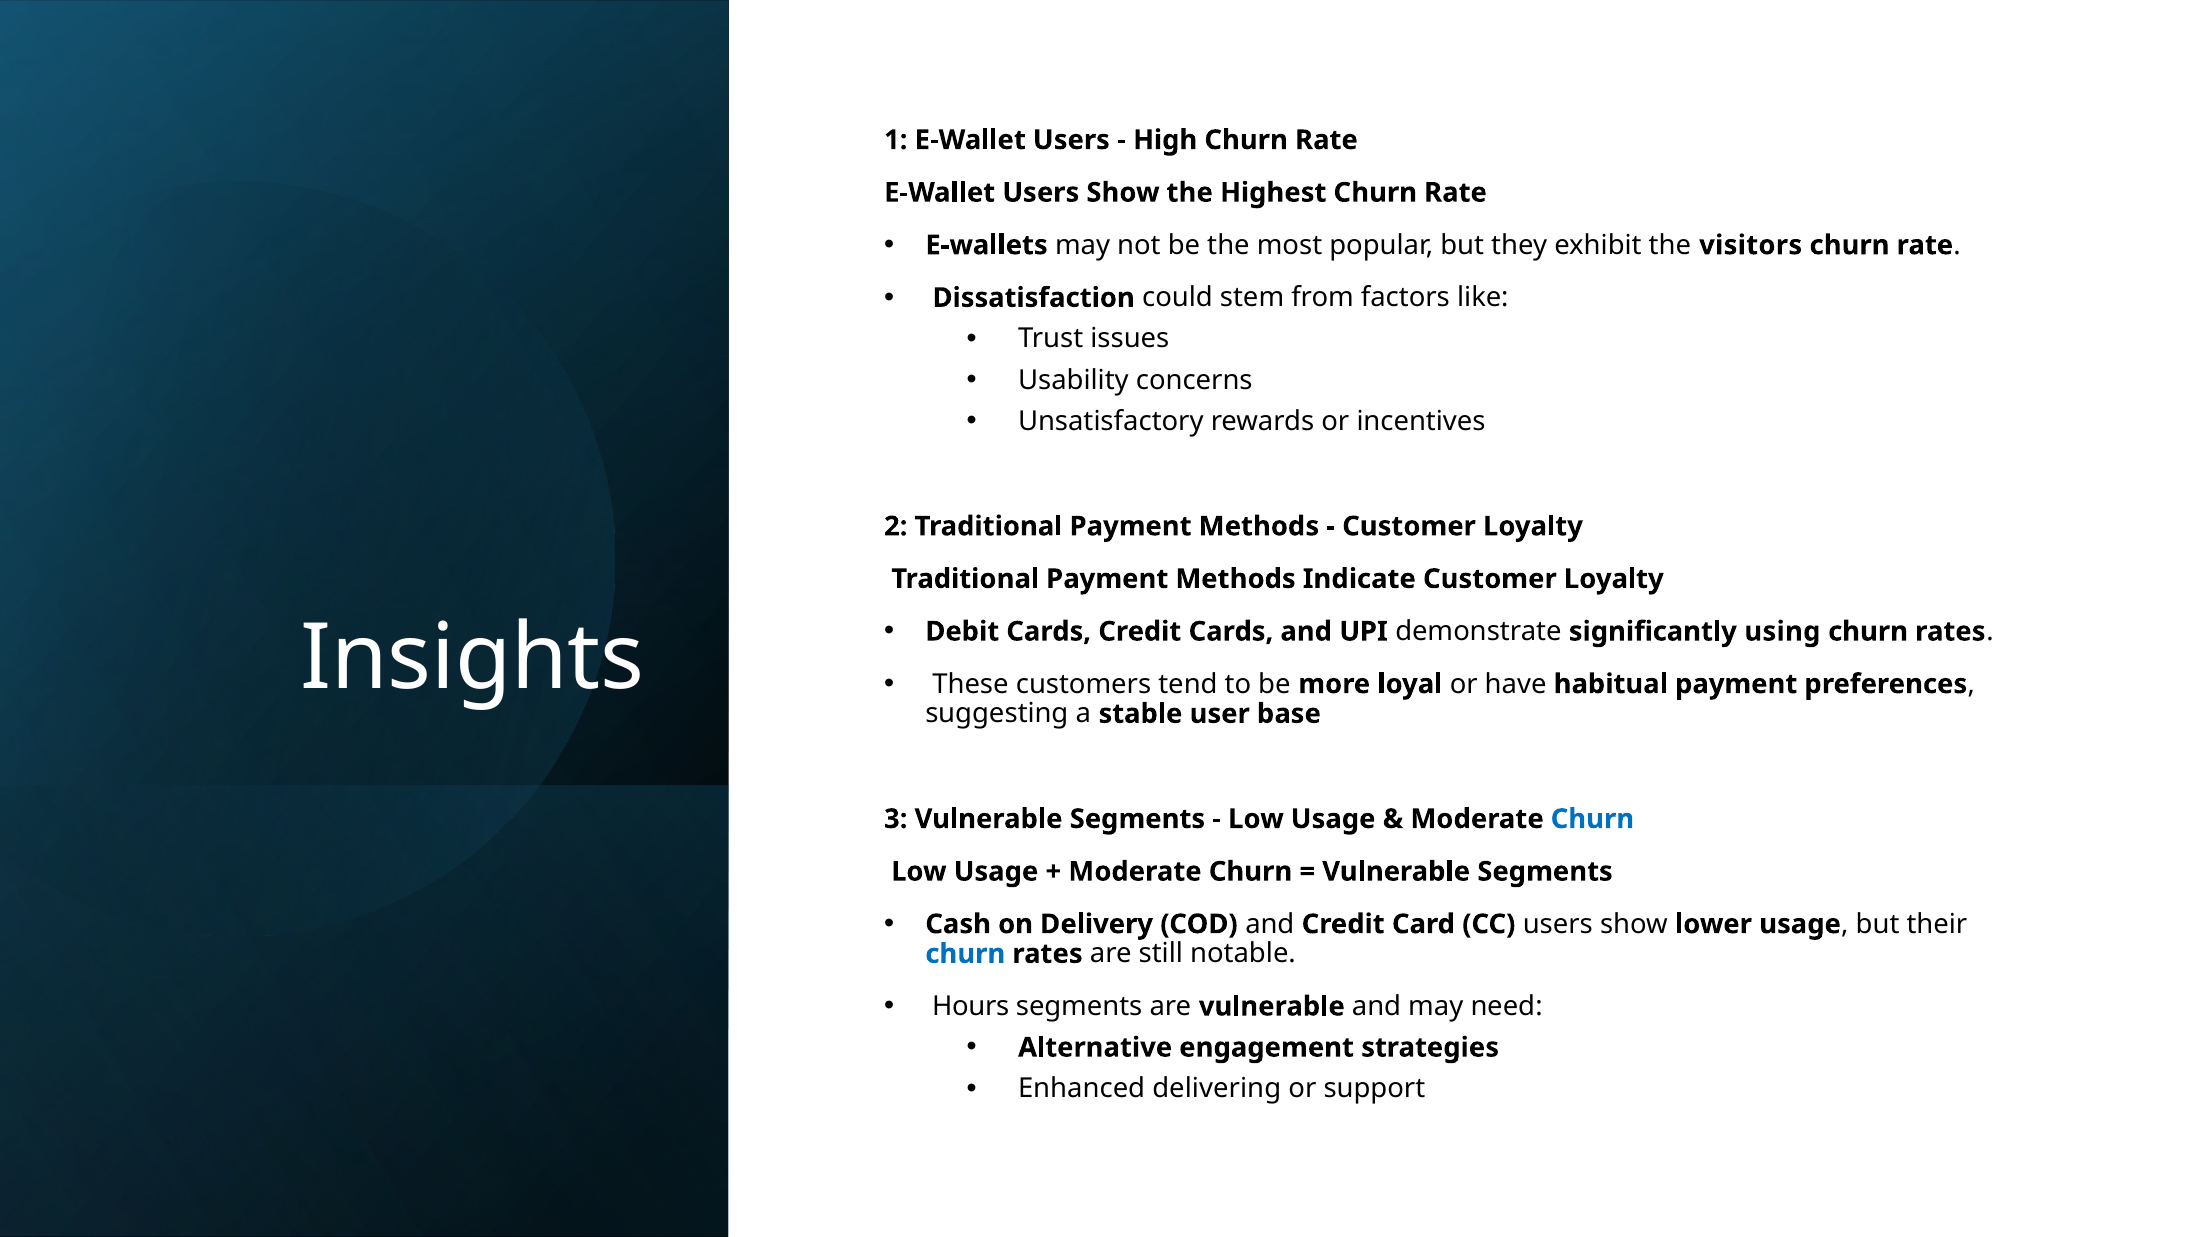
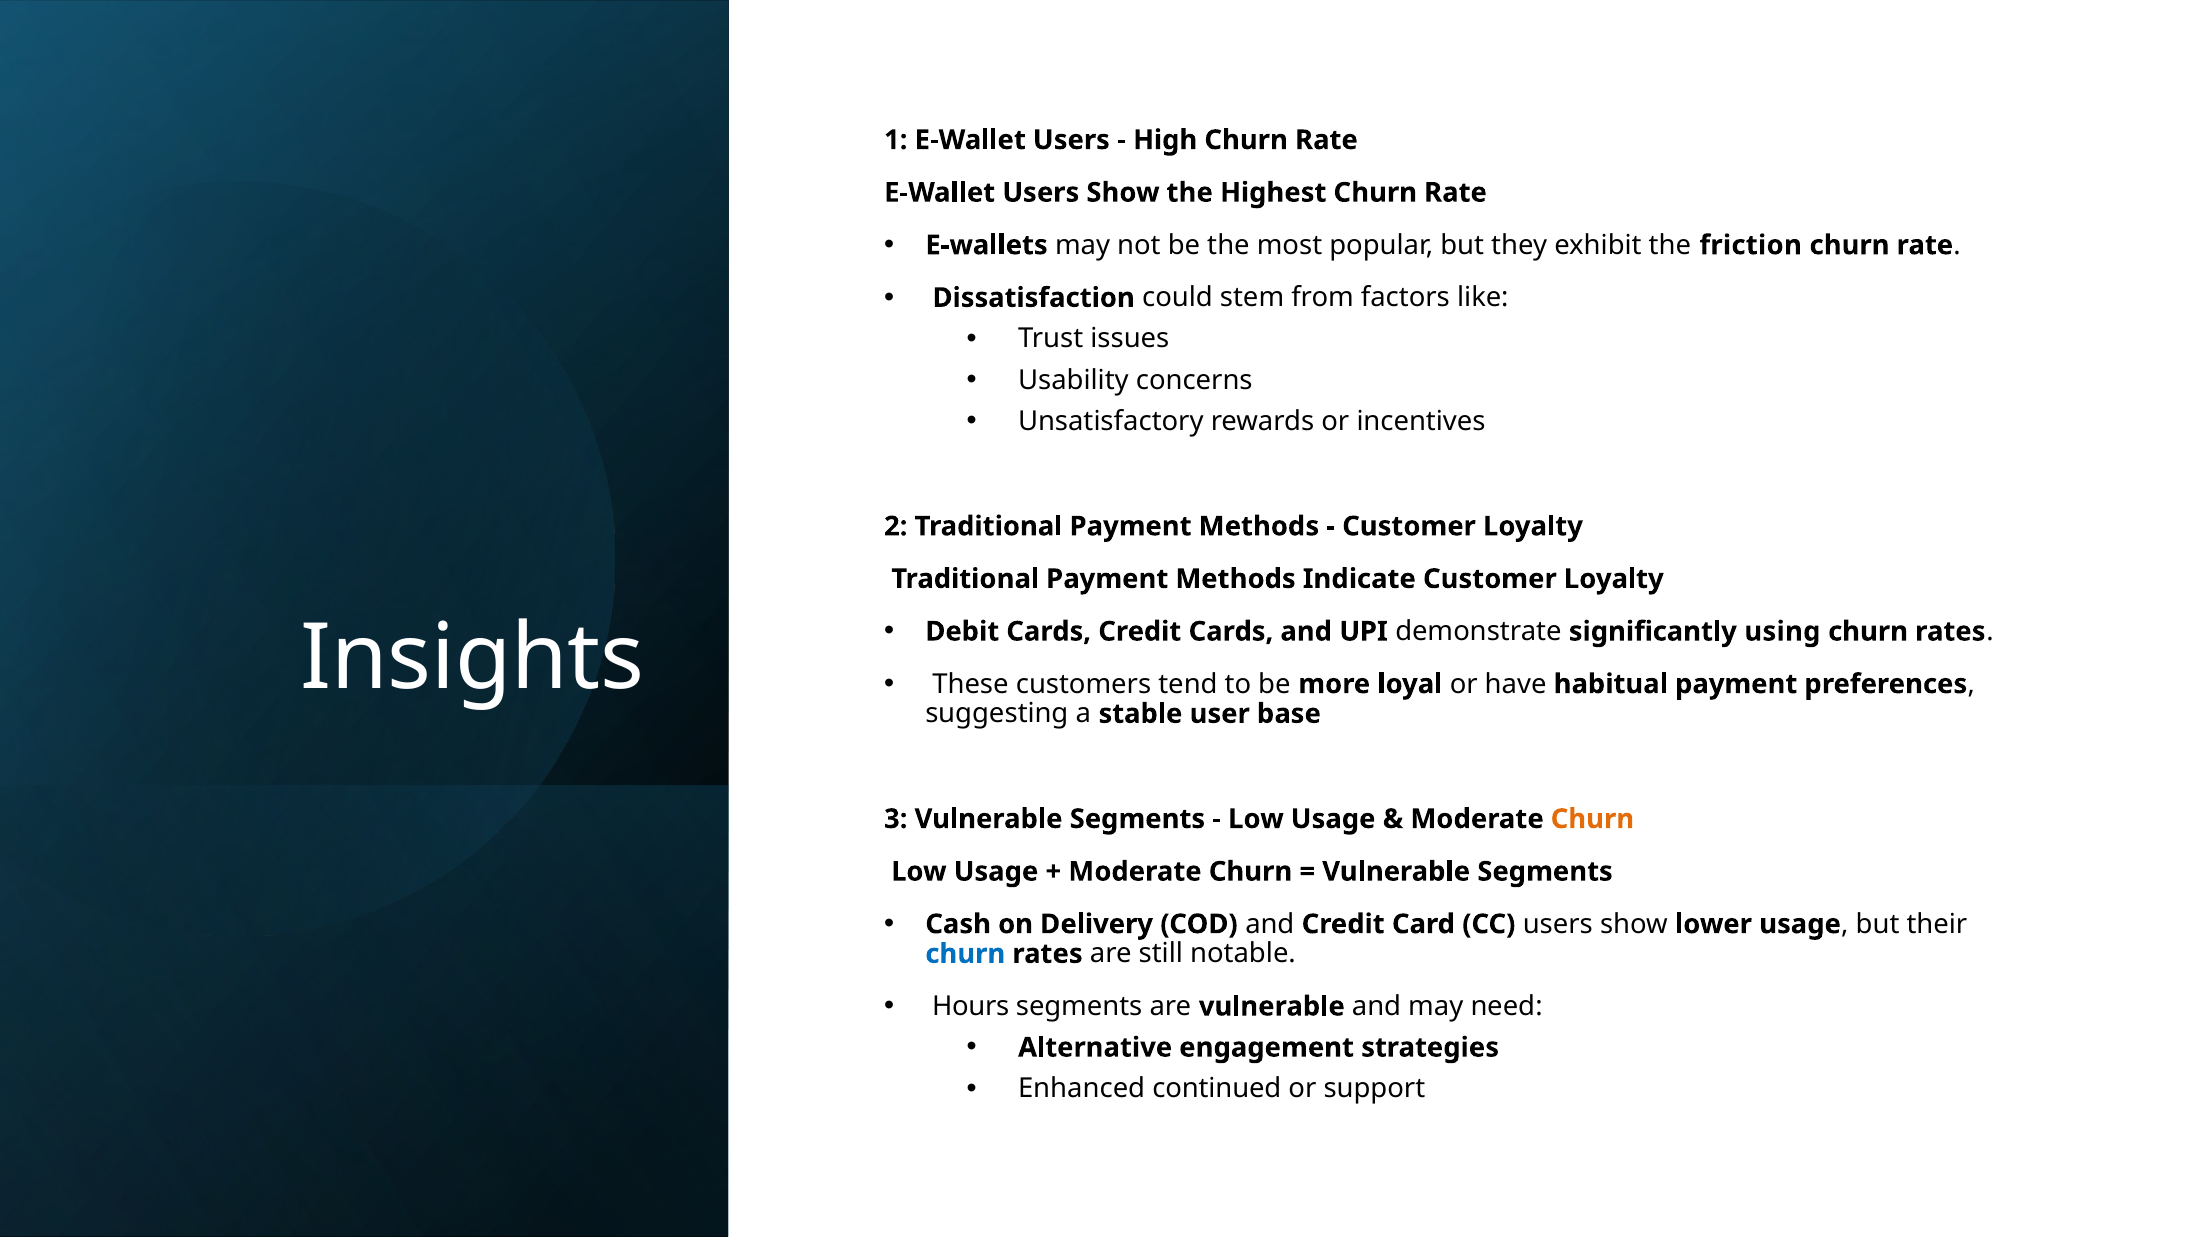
visitors: visitors -> friction (1751, 245)
Churn colour: blue -> orange (1592, 819)
delivering: delivering -> continued (1217, 1089)
